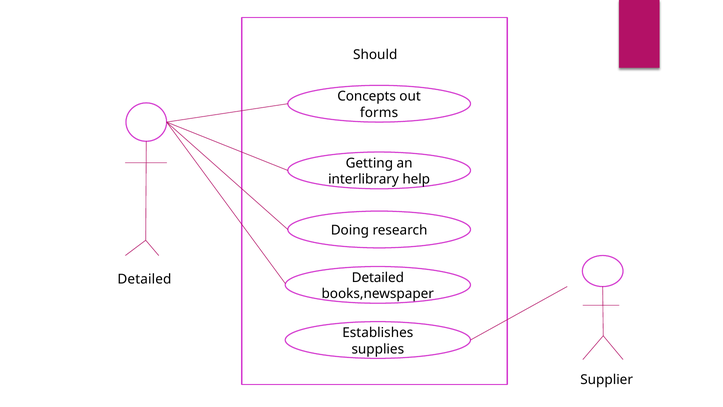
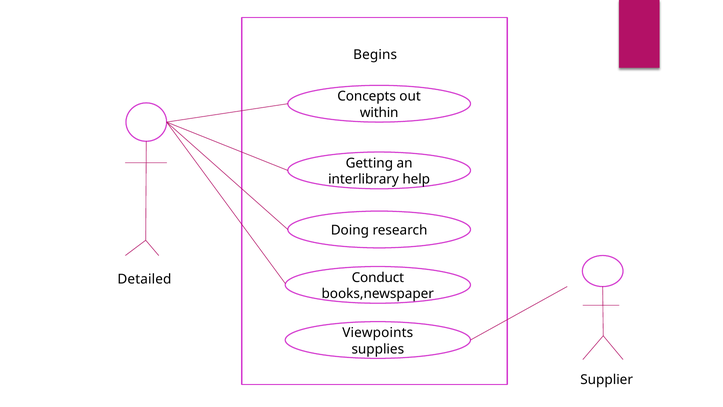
Should: Should -> Begins (375, 55)
forms: forms -> within (379, 113)
Detailed: Detailed -> Conduct (378, 277)
Establishes: Establishes -> Viewpoints (378, 333)
